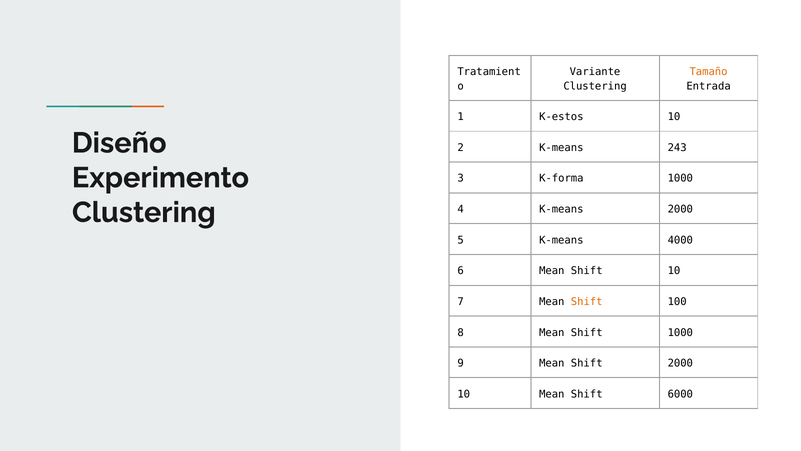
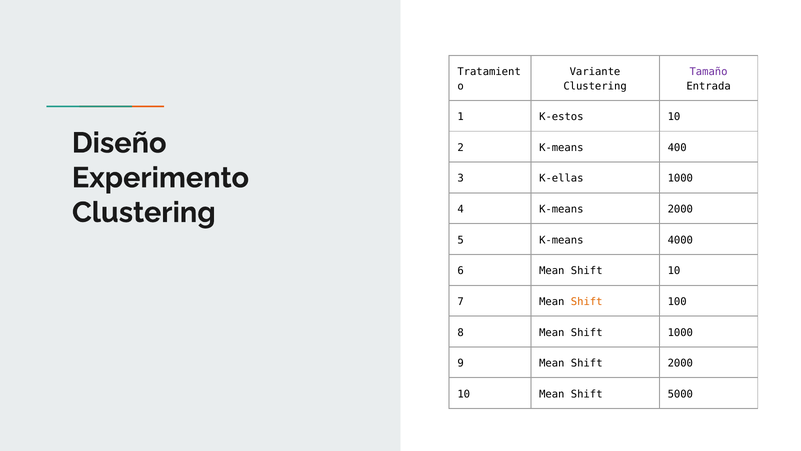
Tamaño colour: orange -> purple (709, 72)
243: 243 -> 400 (677, 148)
K-forma: K-forma -> K-ellas (561, 178)
6000: 6000 -> 5000 (680, 394)
